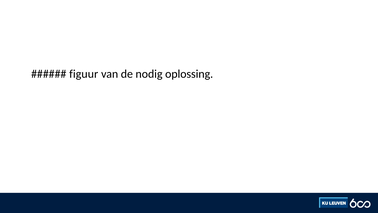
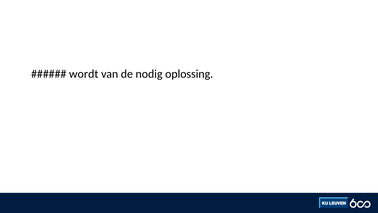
figuur: figuur -> wordt (84, 74)
